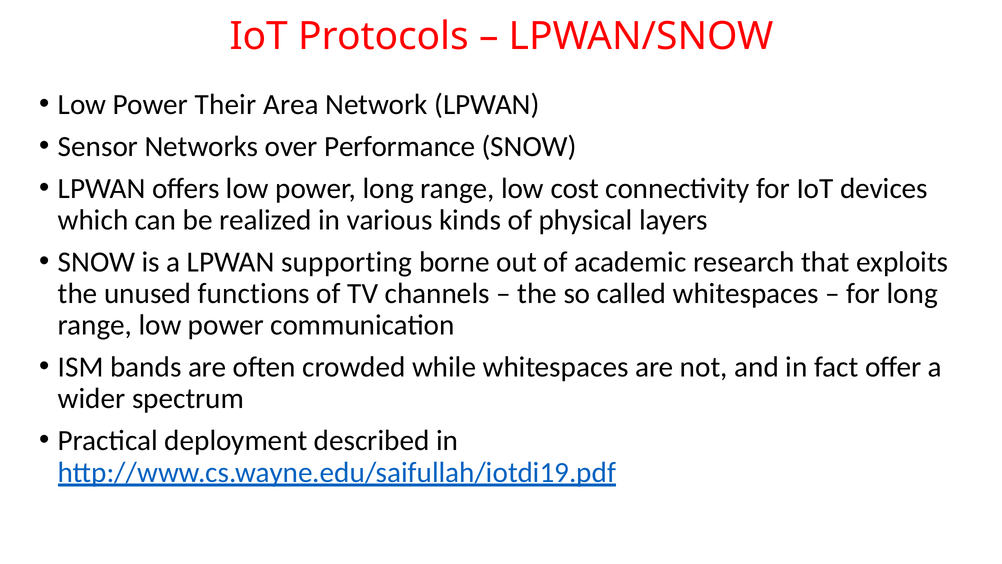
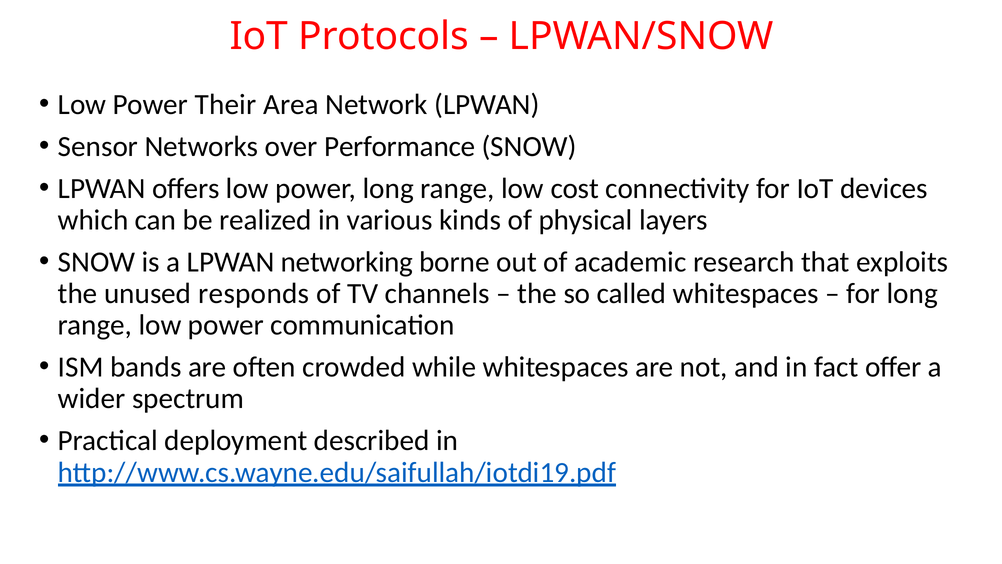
supporting: supporting -> networking (347, 262)
functions: functions -> responds (254, 293)
